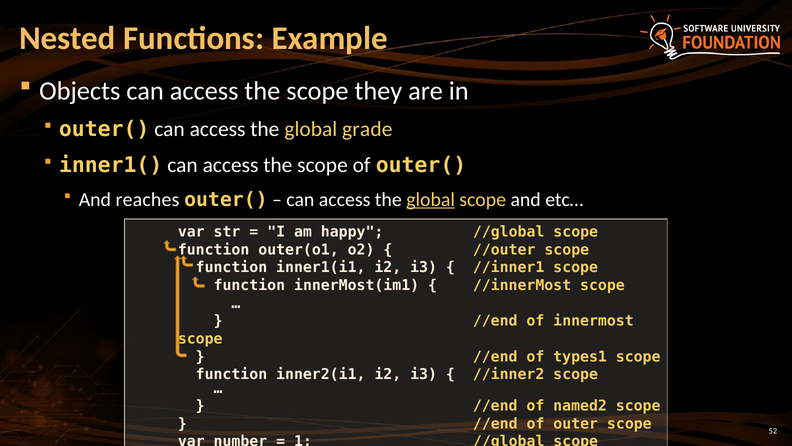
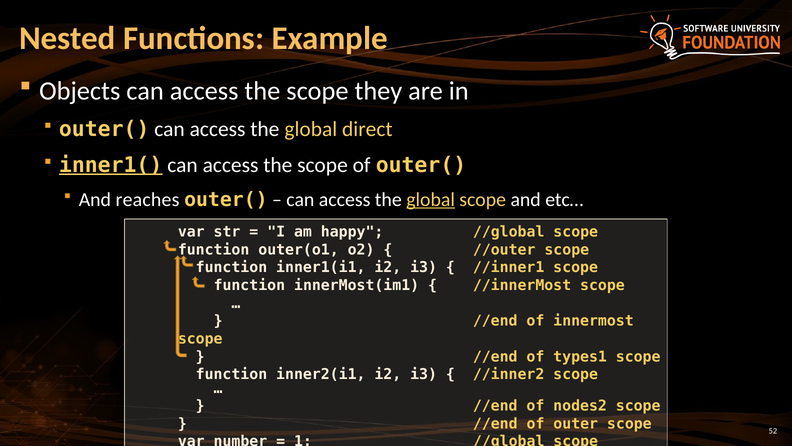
grade: grade -> direct (367, 129)
inner1( underline: none -> present (111, 165)
named2: named2 -> nodes2 (580, 405)
